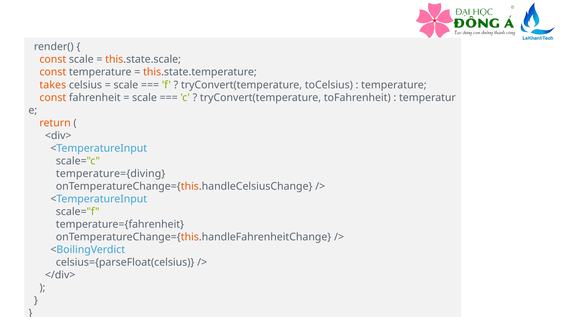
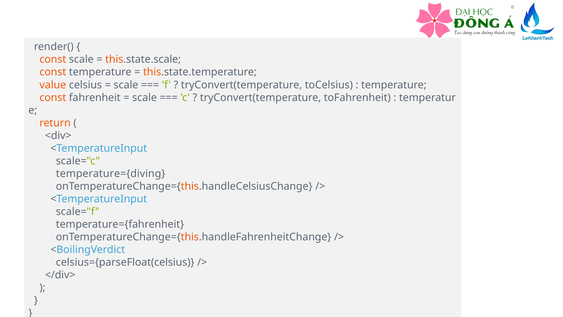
takes: takes -> value (53, 85)
